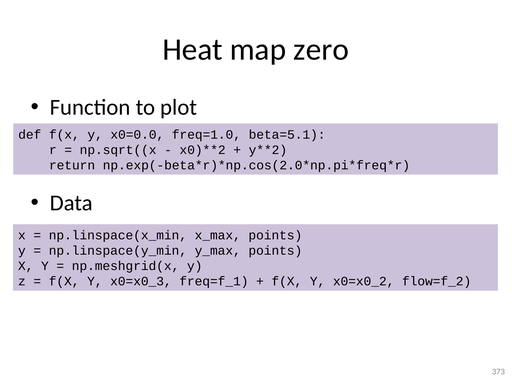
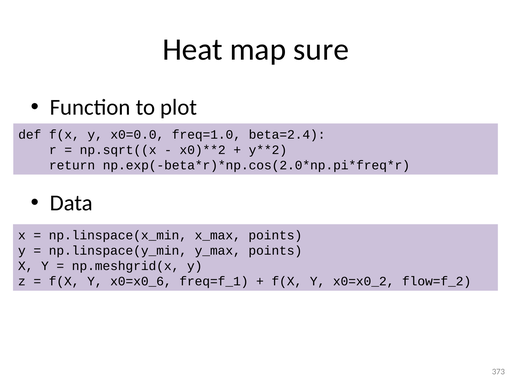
zero: zero -> sure (321, 50)
beta=5.1: beta=5.1 -> beta=2.4 (287, 135)
x0=x0_3: x0=x0_3 -> x0=x0_6 (141, 281)
